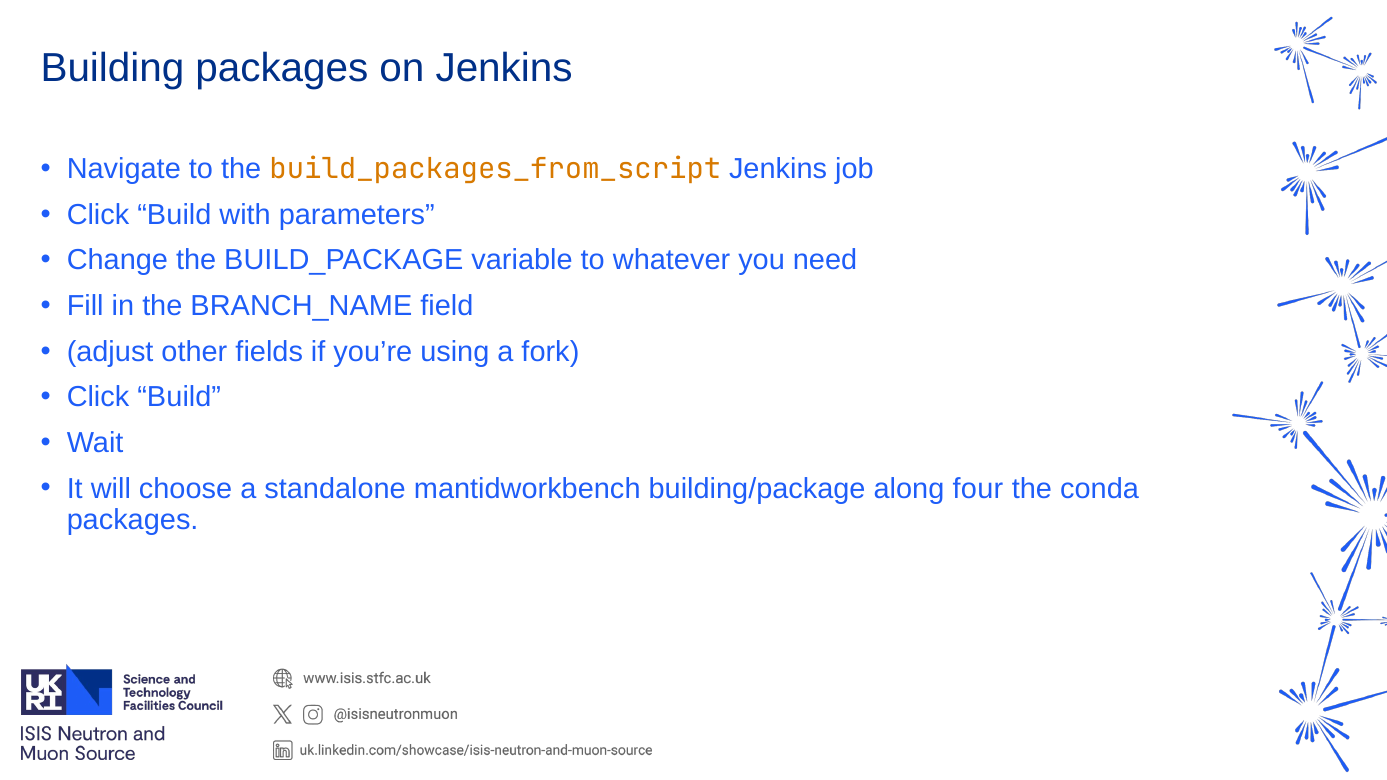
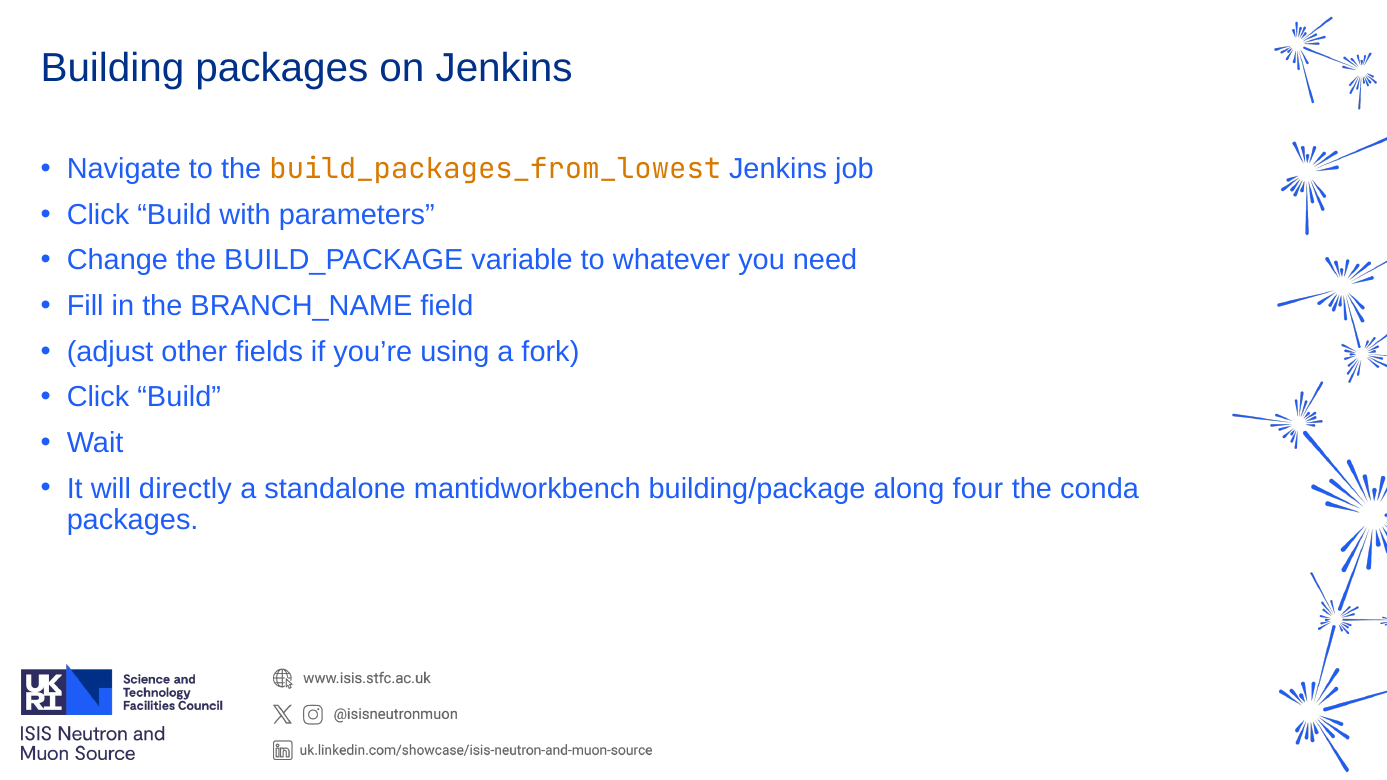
build_packages_from_script: build_packages_from_script -> build_packages_from_lowest (495, 169)
choose: choose -> directly (185, 489)
